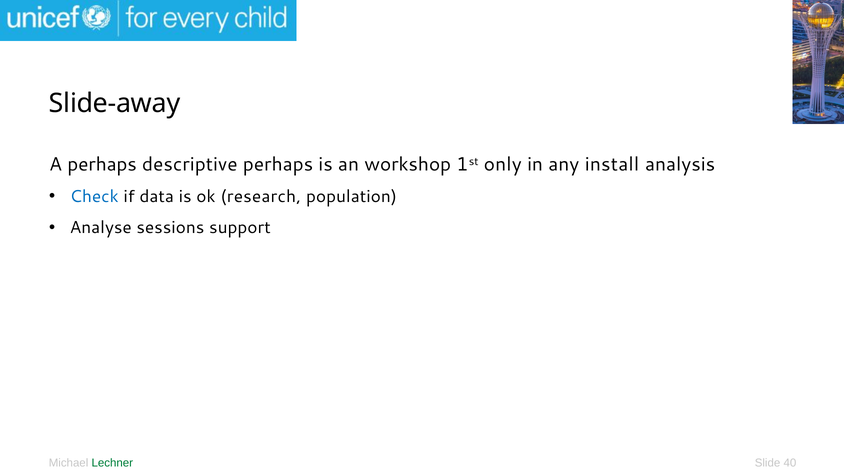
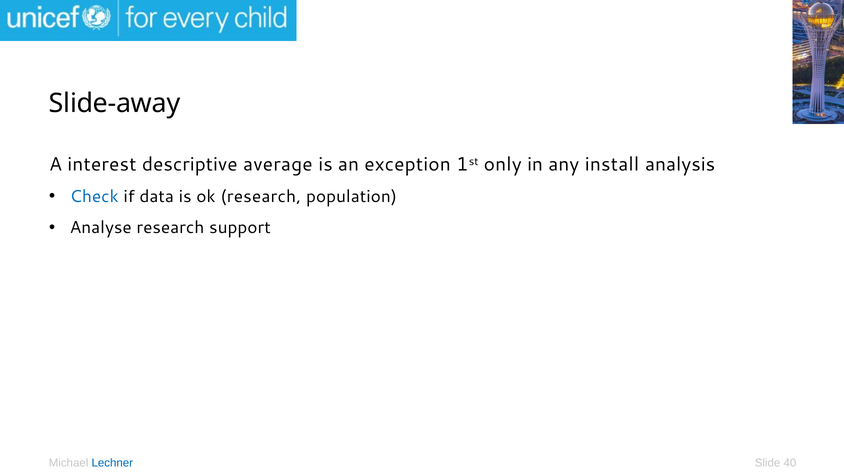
A perhaps: perhaps -> interest (102, 165)
descriptive perhaps: perhaps -> average (278, 165)
workshop: workshop -> exception (408, 165)
Analyse sessions: sessions -> research (170, 228)
Lechner colour: green -> blue (112, 463)
